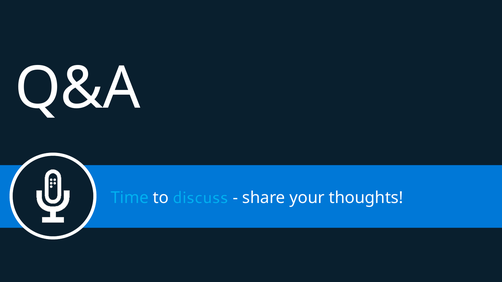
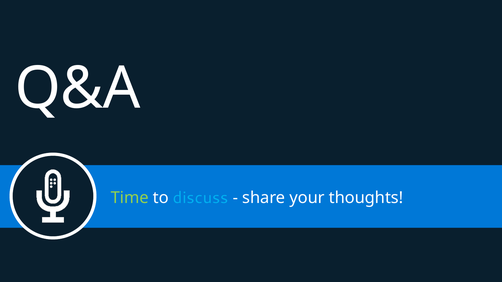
Time colour: light blue -> light green (130, 198)
